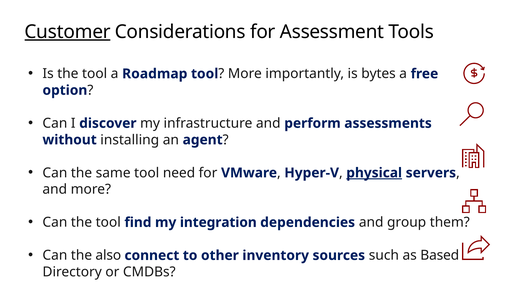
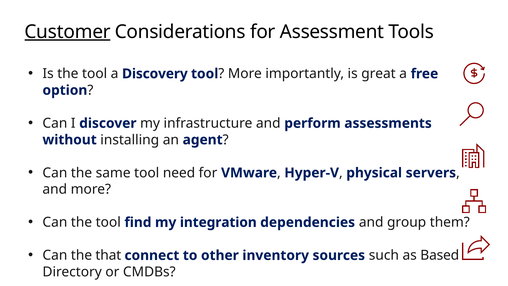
Roadmap: Roadmap -> Discovery (155, 74)
bytes: bytes -> great (378, 74)
physical underline: present -> none (374, 173)
also: also -> that (108, 255)
